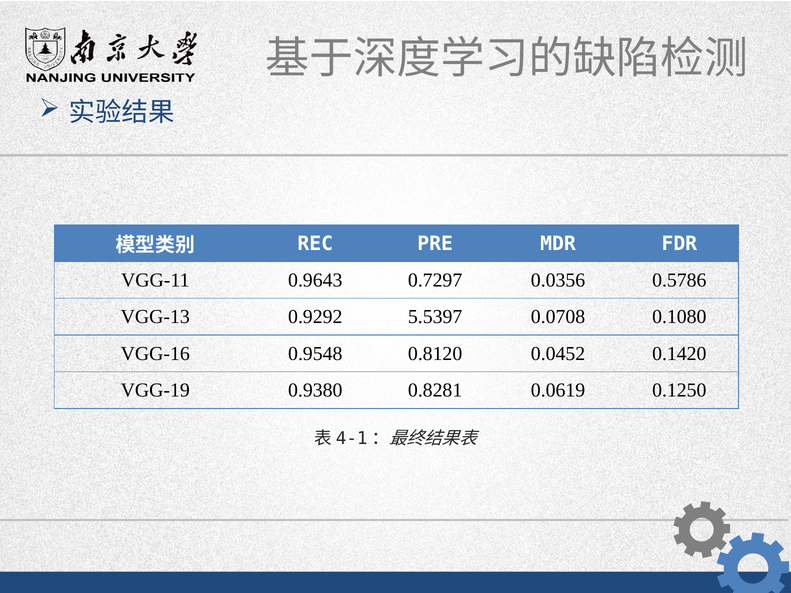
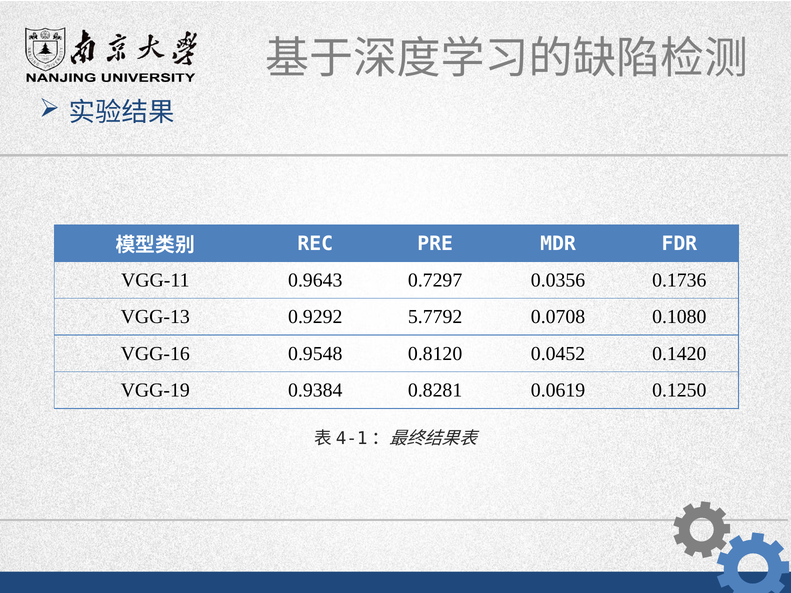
0.5786: 0.5786 -> 0.1736 (679, 280)
5.5397: 5.5397 -> 5.7792 (435, 317)
0.9380: 0.9380 -> 0.9384 (315, 390)
